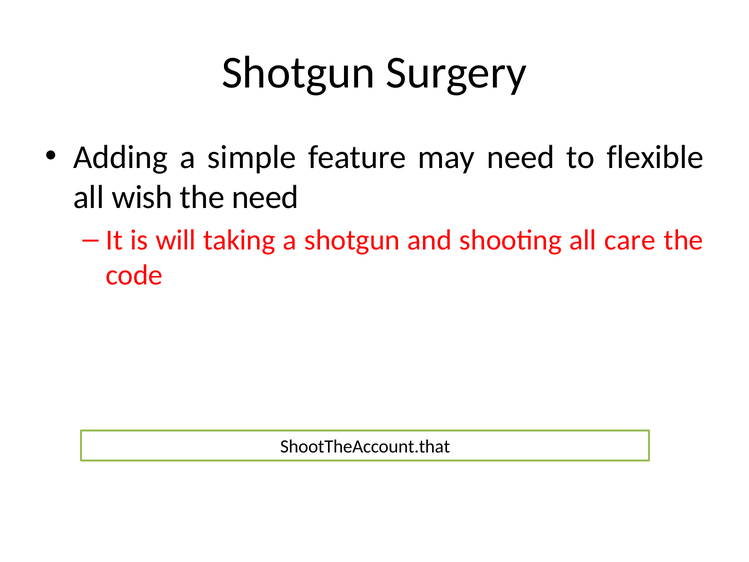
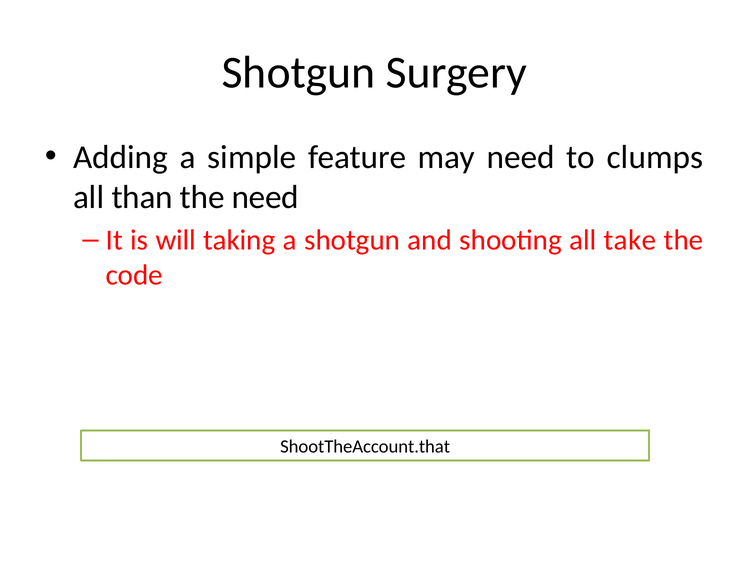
flexible: flexible -> clumps (655, 157)
wish: wish -> than (142, 197)
care: care -> take (630, 240)
